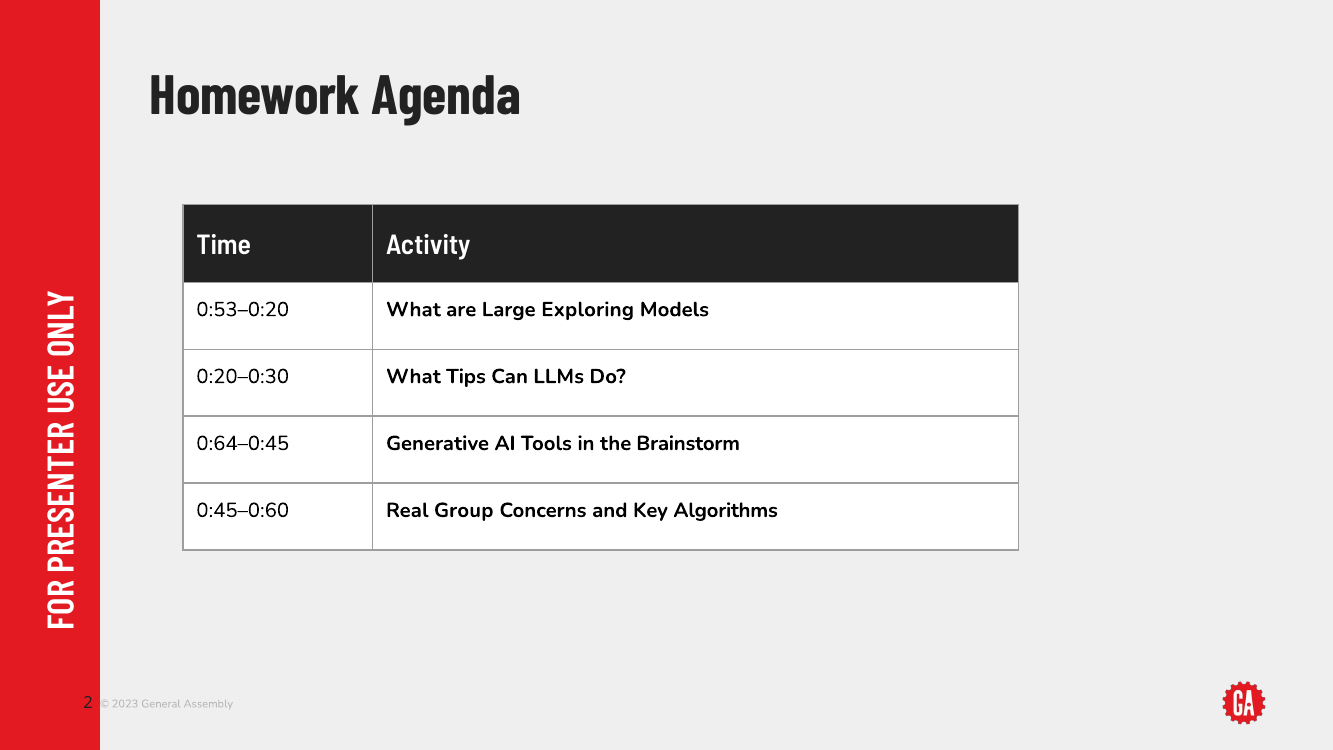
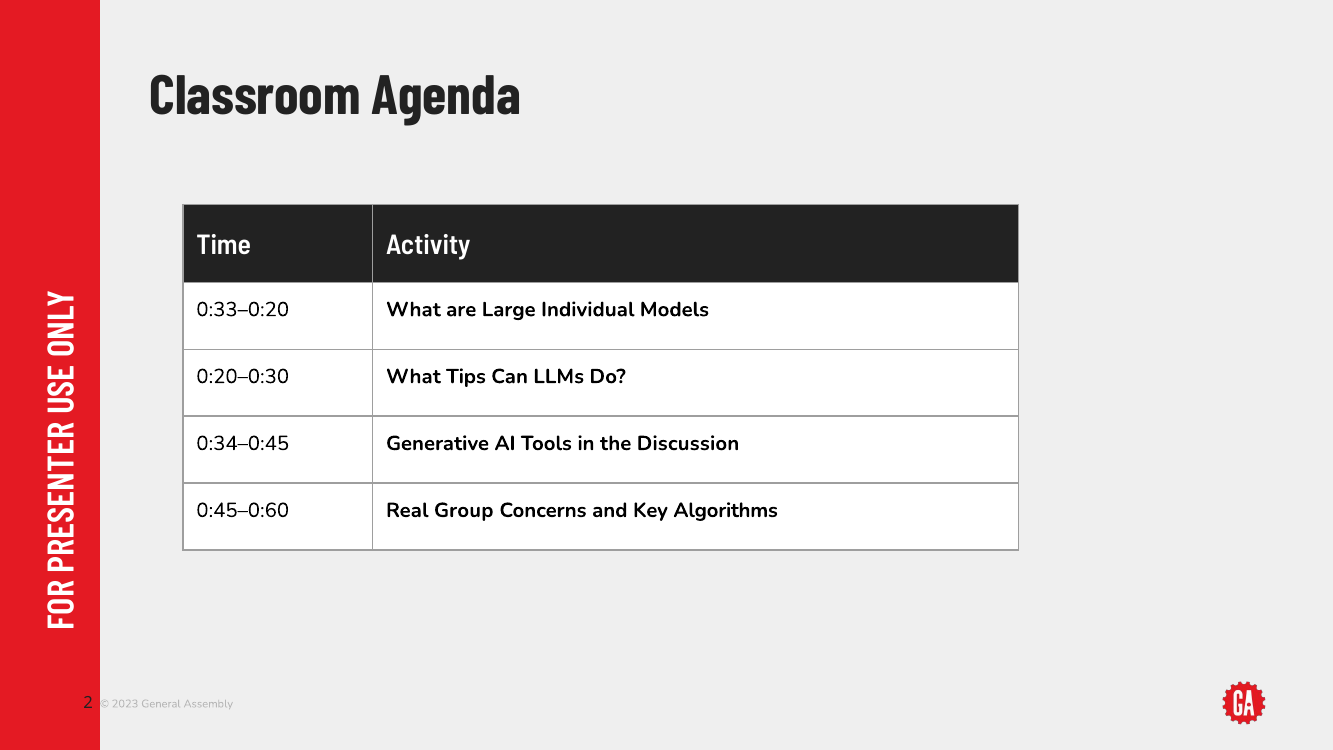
Homework: Homework -> Classroom (255, 96)
0:53–0:20: 0:53–0:20 -> 0:33–0:20 (243, 309)
Exploring: Exploring -> Individual (588, 309)
0:64–0:45: 0:64–0:45 -> 0:34–0:45 (243, 443)
Brainstorm: Brainstorm -> Discussion (688, 443)
